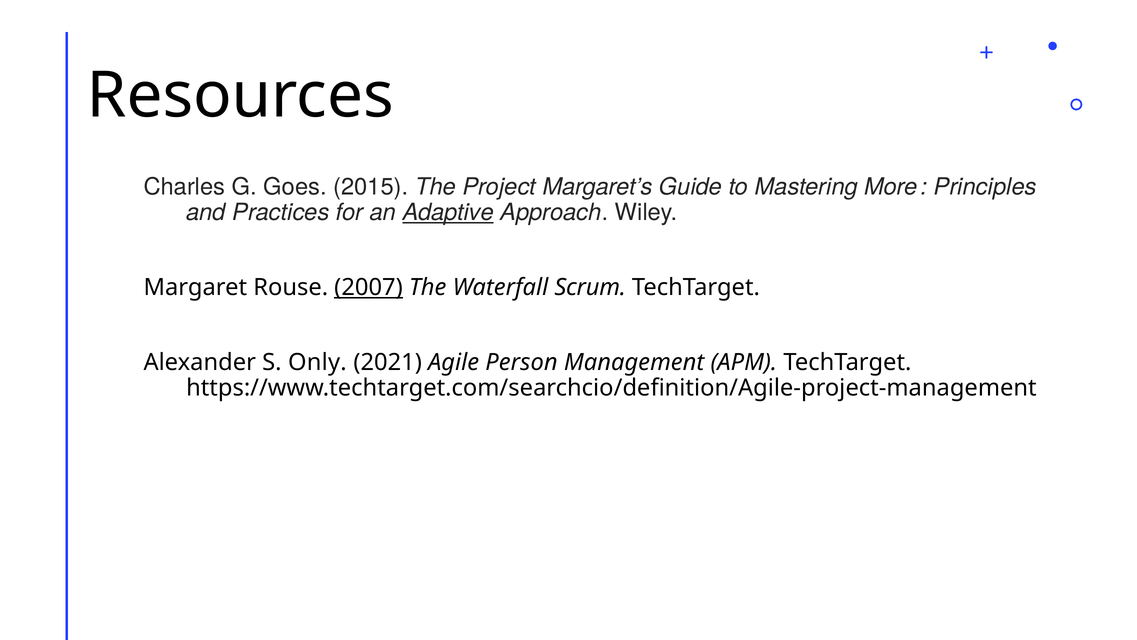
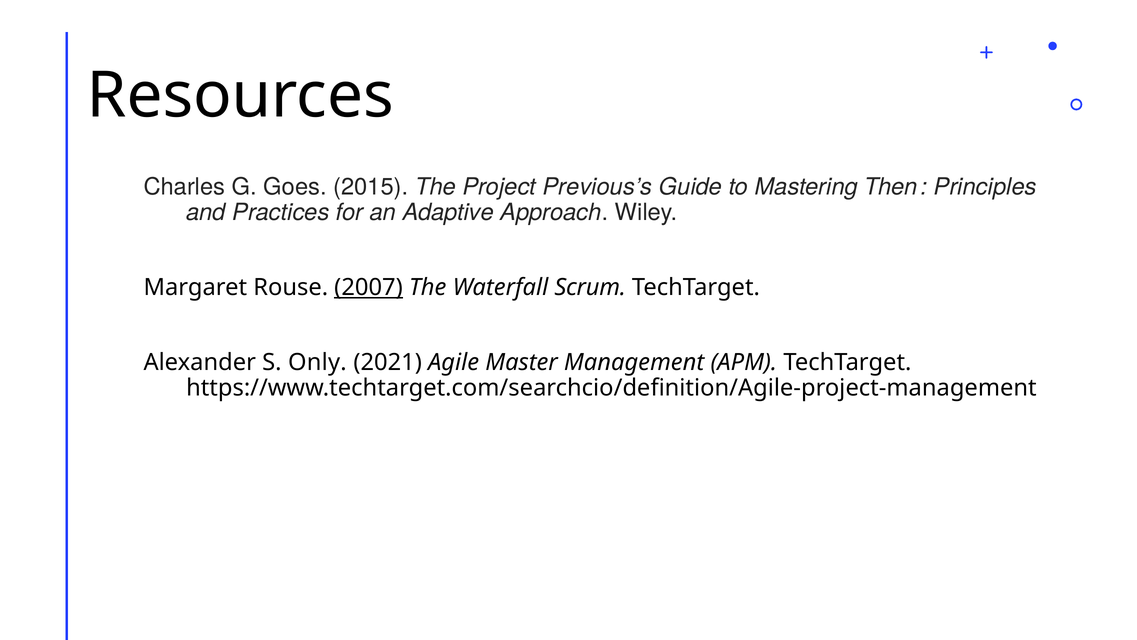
Margaret’s: Margaret’s -> Previous’s (597, 187)
More: More -> Then (891, 187)
Adaptive underline: present -> none (448, 212)
Person: Person -> Master (522, 362)
